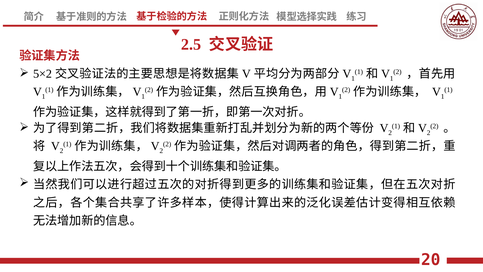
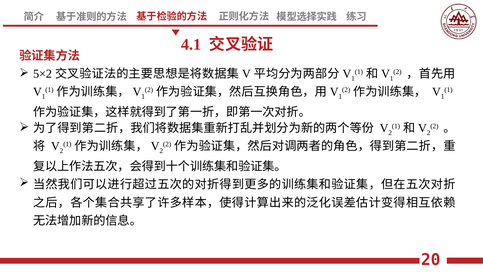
2.5: 2.5 -> 4.1 (191, 44)
